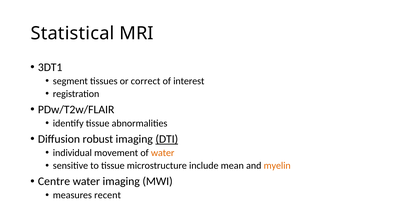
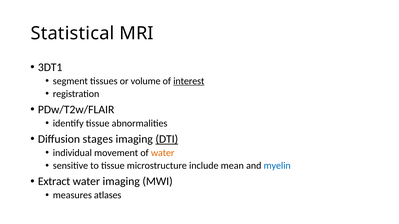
correct: correct -> volume (146, 81)
interest underline: none -> present (189, 81)
robust: robust -> stages (98, 139)
myelin colour: orange -> blue (277, 166)
Centre: Centre -> Extract (54, 182)
recent: recent -> atlases (108, 196)
